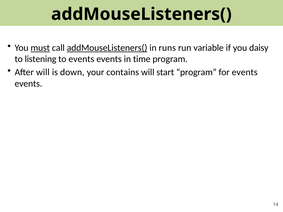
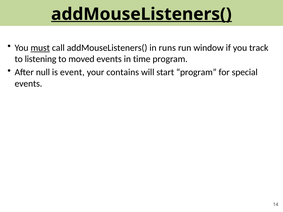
addMouseListeners( underline: none -> present (141, 14)
addMouseListeners( underline: present -> none (107, 48)
variable: variable -> window (209, 48)
daisy: daisy -> track (259, 48)
to events: events -> moved (81, 59)
After will: will -> null (43, 72)
down: down -> event (72, 72)
for events: events -> special (245, 72)
